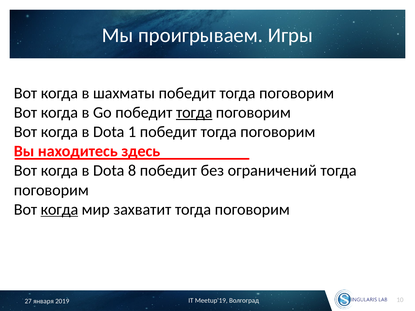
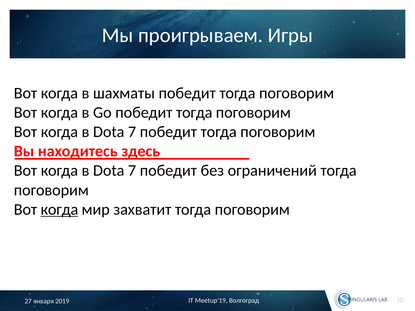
тогда underline: present -> none (194, 113)
1: 1 -> 7 (132, 132)
8: 8 -> 7 (132, 171)
